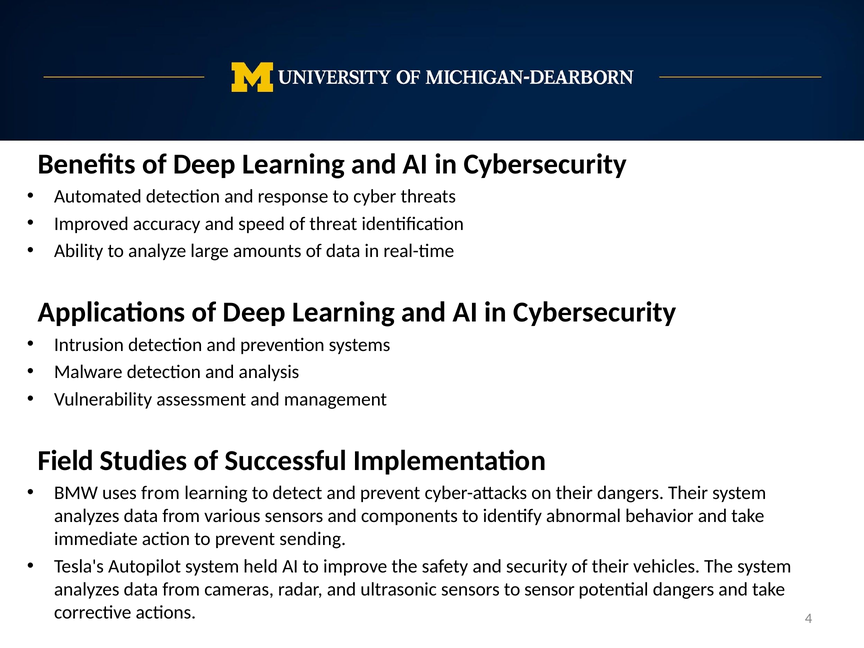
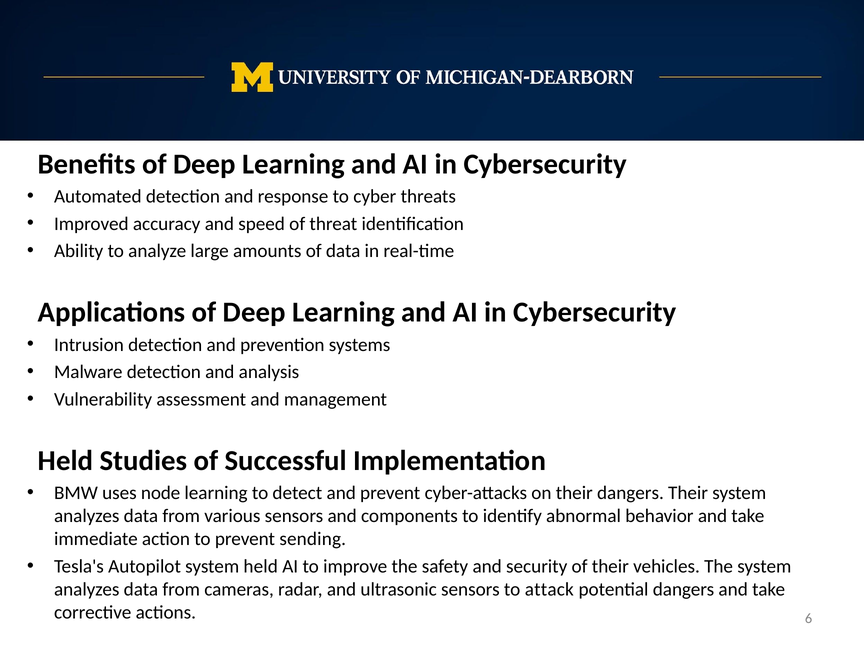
Field: Field -> Held (66, 461)
uses from: from -> node (161, 493)
sensor: sensor -> attack (549, 589)
4: 4 -> 6 (809, 619)
